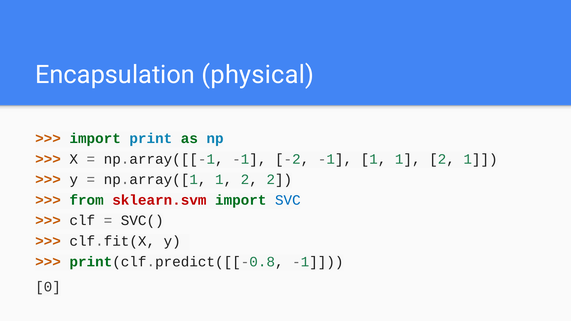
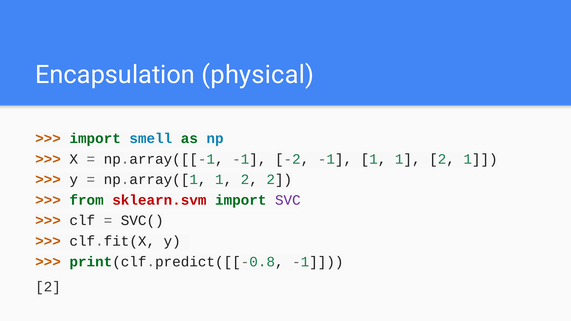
print: print -> smell (151, 139)
SVC colour: blue -> purple (288, 200)
0: 0 -> 2 (48, 287)
